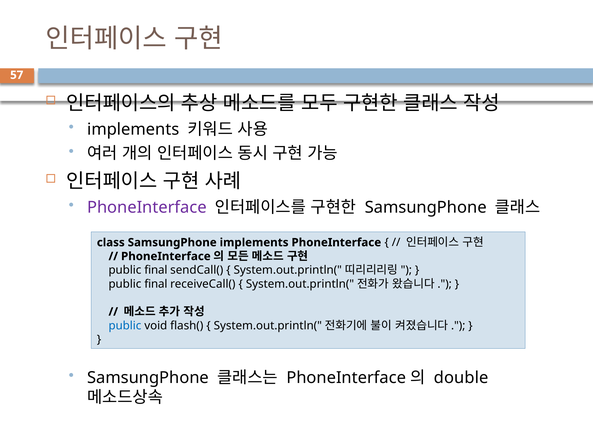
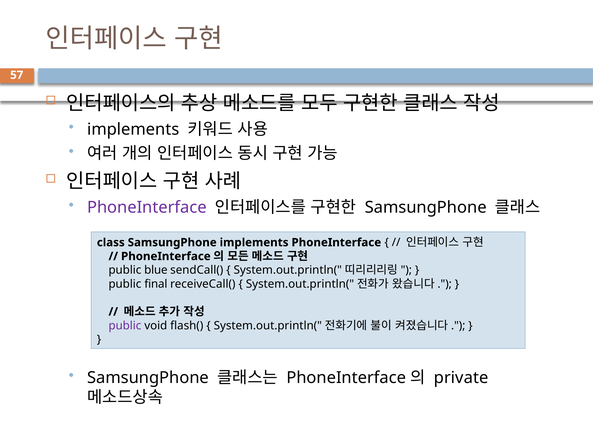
final: final -> blue (156, 270)
public colour: blue -> purple (125, 325)
double: double -> private (461, 377)
